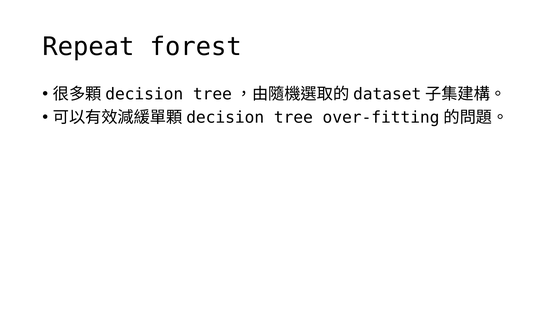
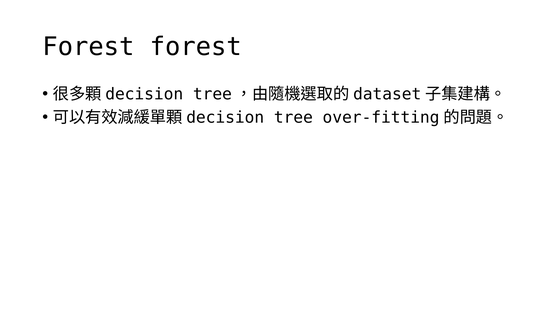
Repeat: Repeat -> Forest (88, 47)
